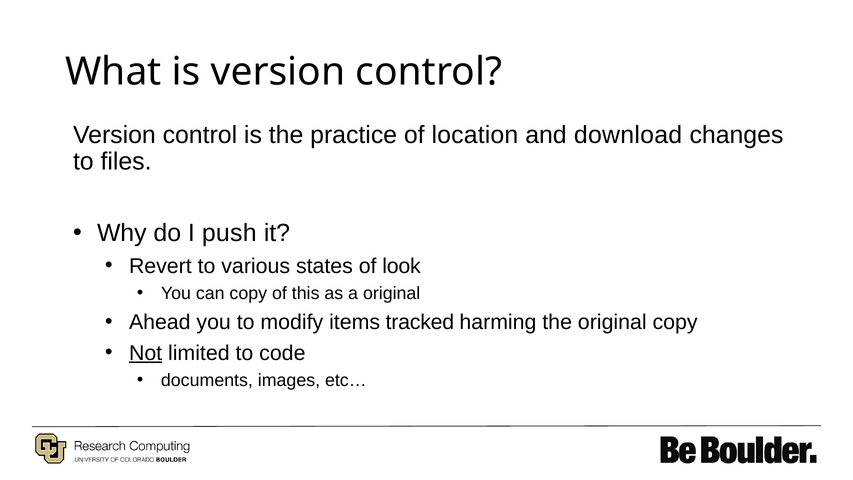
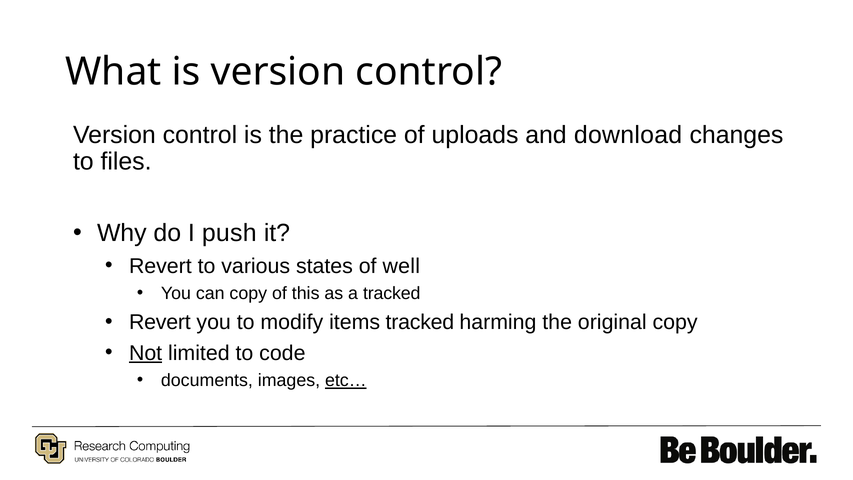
location: location -> uploads (475, 135)
look: look -> well (401, 266)
a original: original -> tracked (392, 293)
Ahead: Ahead -> Revert (160, 322)
etc… underline: none -> present (346, 380)
